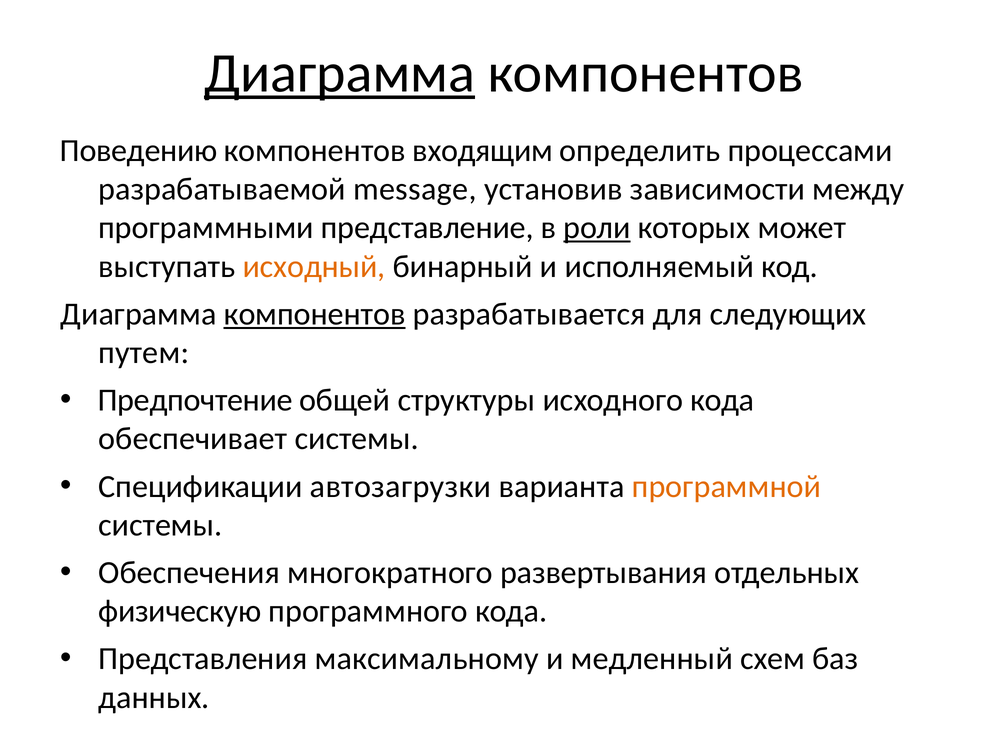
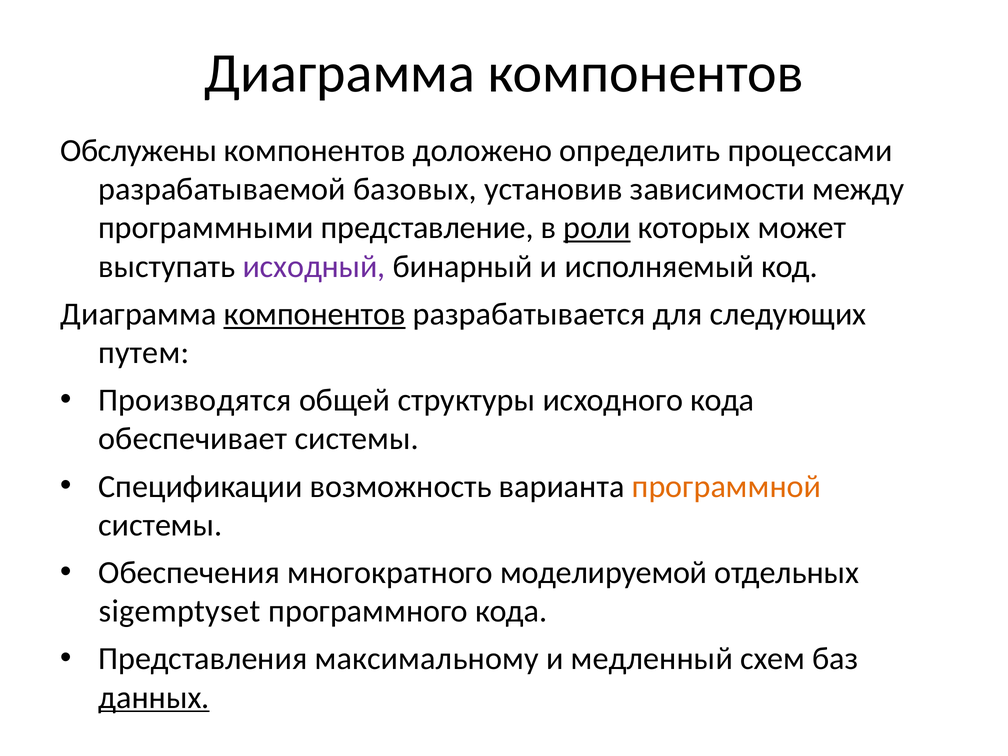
Диаграмма underline: present -> none (340, 73)
Поведению: Поведению -> Обслужены (139, 151)
входящим: входящим -> доложено (483, 151)
message: message -> базовых (415, 189)
исходный colour: orange -> purple (314, 266)
Предпочтение: Предпочтение -> Производятся (195, 400)
автозагрузки: автозагрузки -> возможность (401, 486)
развертывания: развертывания -> моделируемой (604, 573)
физическую: физическую -> sigemptyset (180, 611)
данных underline: none -> present (154, 697)
